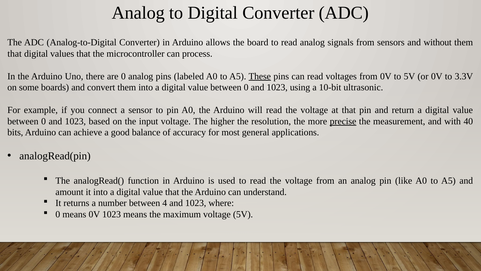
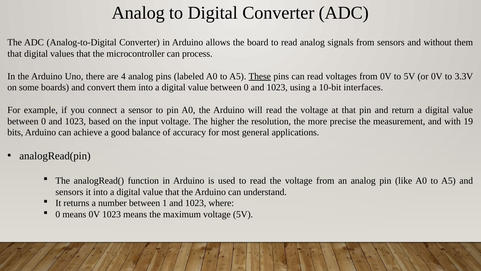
are 0: 0 -> 4 (123, 76)
ultrasonic: ultrasonic -> interfaces (363, 87)
precise underline: present -> none (343, 121)
40: 40 -> 19 (468, 121)
amount: amount -> sensors (69, 192)
4: 4 -> 1 (165, 203)
